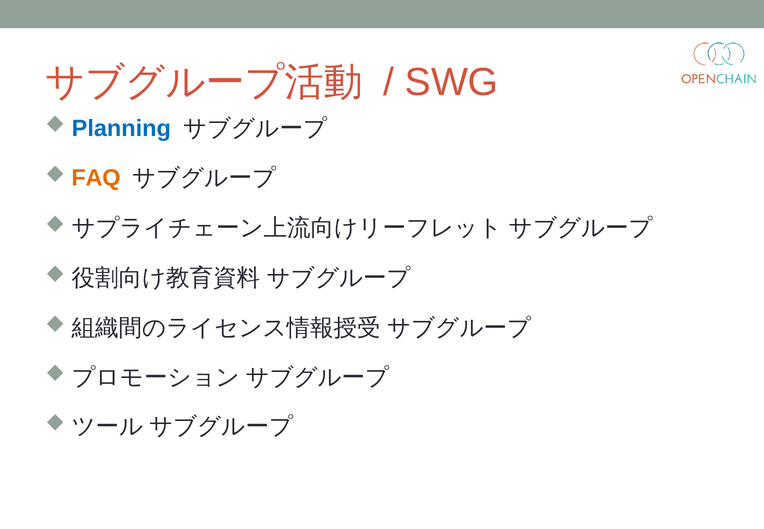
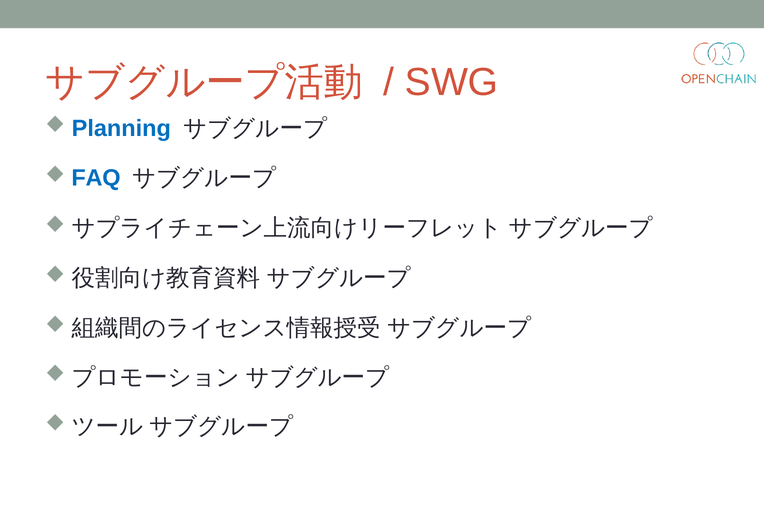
FAQ colour: orange -> blue (96, 178)
